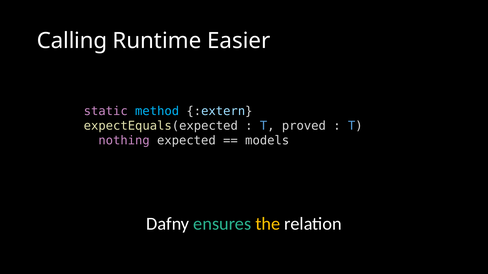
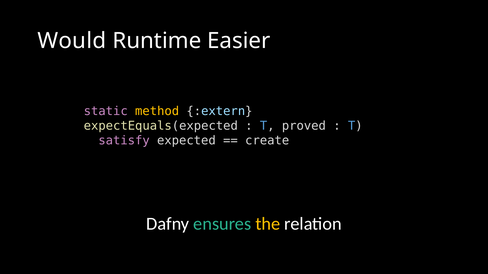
Calling: Calling -> Would (72, 41)
method colour: light blue -> yellow (157, 111)
nothing: nothing -> satisfy (124, 141)
models: models -> create (267, 141)
